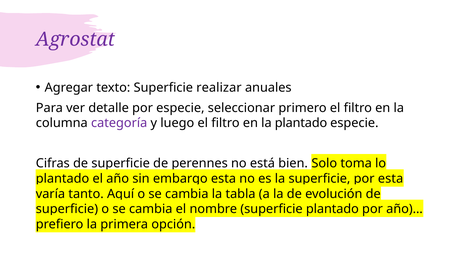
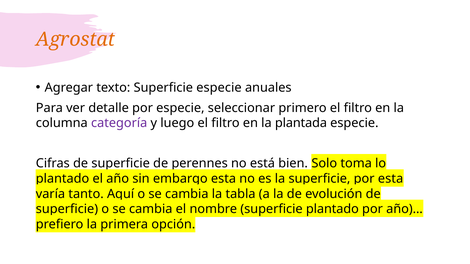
Agrostat colour: purple -> orange (75, 39)
Superficie realizar: realizar -> especie (219, 88)
la plantado: plantado -> plantada (301, 123)
